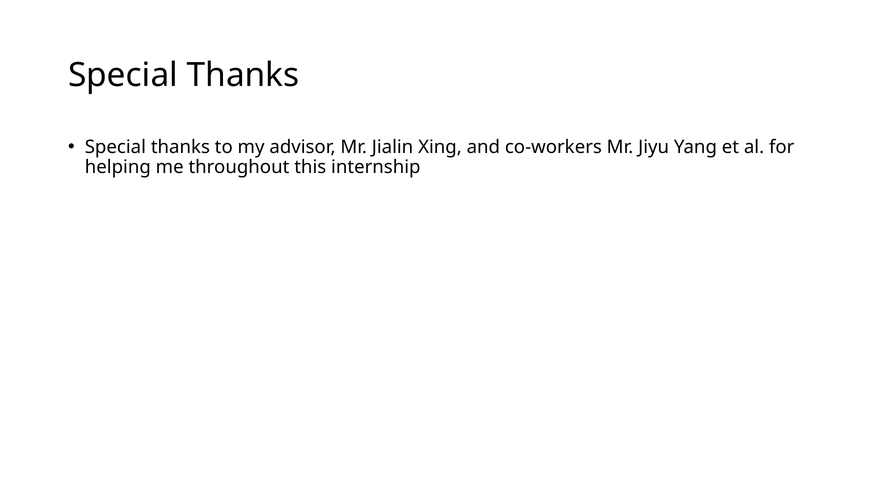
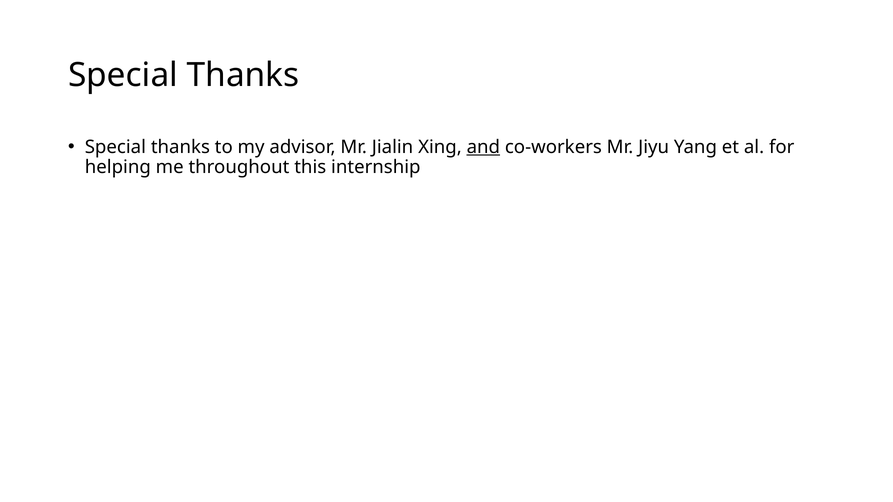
and underline: none -> present (483, 147)
